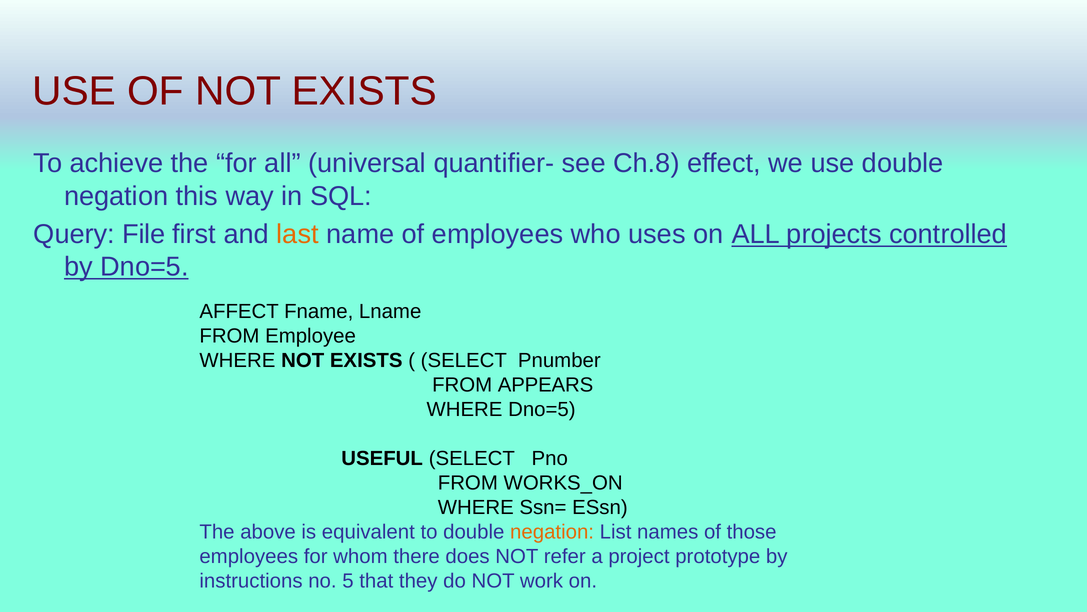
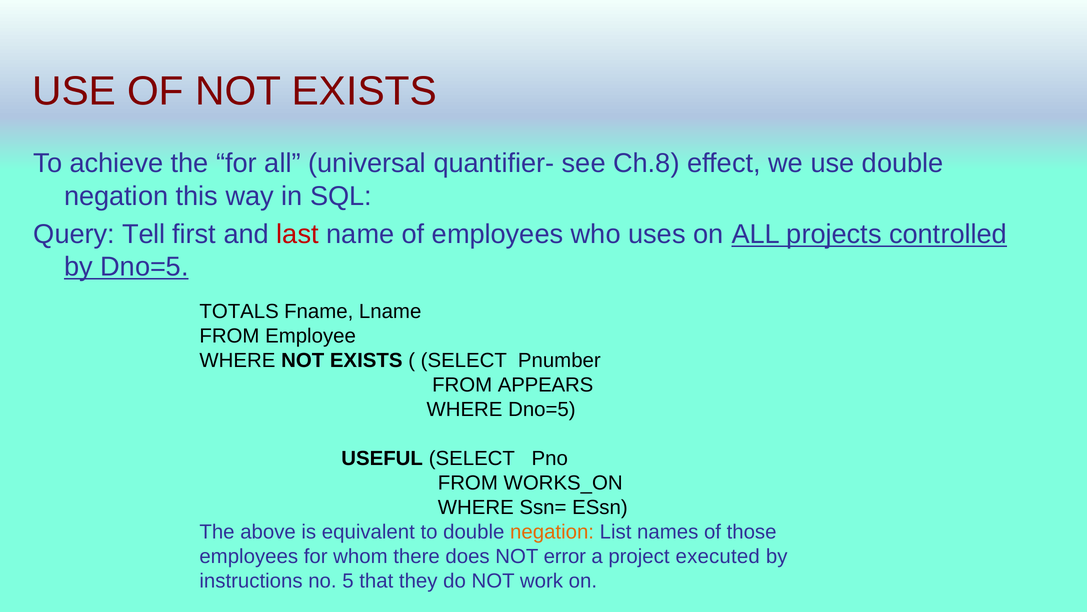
File: File -> Tell (144, 234)
last colour: orange -> red (298, 234)
AFFECT: AFFECT -> TOTALS (239, 311)
refer: refer -> error (565, 556)
prototype: prototype -> executed (718, 556)
